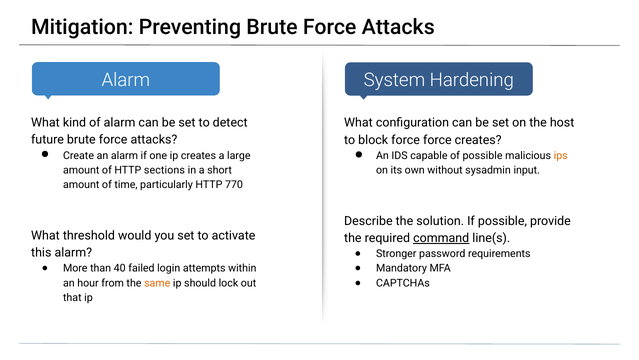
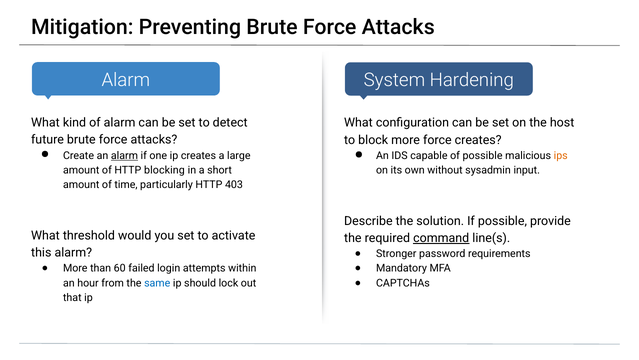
block force: force -> more (406, 140)
alarm underline: none -> present (124, 155)
sections: sections -> blocking (164, 170)
770: 770 -> 403 (234, 185)
40: 40 -> 60 (120, 268)
same colour: orange -> blue (157, 283)
